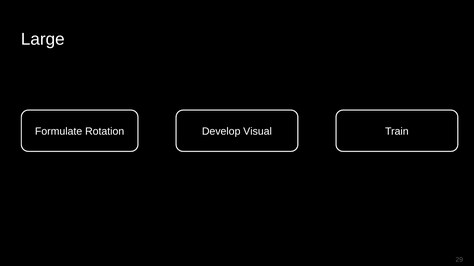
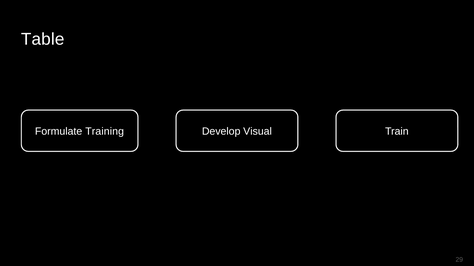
Large: Large -> Table (43, 39)
Rotation: Rotation -> Training (105, 132)
